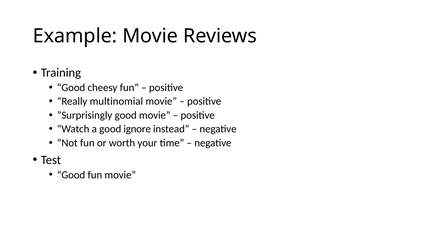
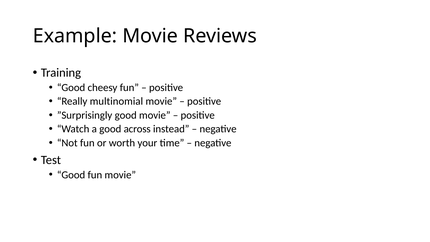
ignore: ignore -> across (137, 129)
